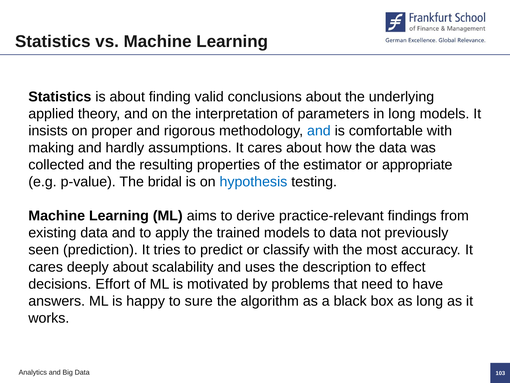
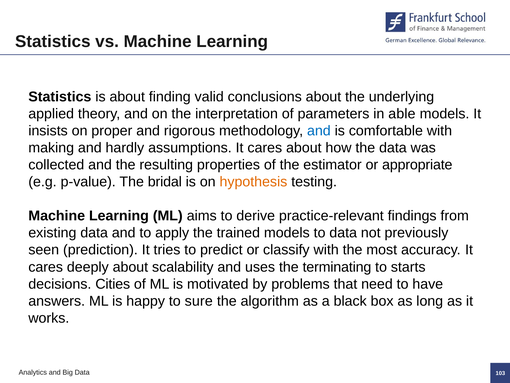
in long: long -> able (402, 114)
hypothesis colour: blue -> orange (253, 182)
description: description -> terminating (337, 267)
effect: effect -> starts (408, 267)
Effort: Effort -> Cities (113, 284)
